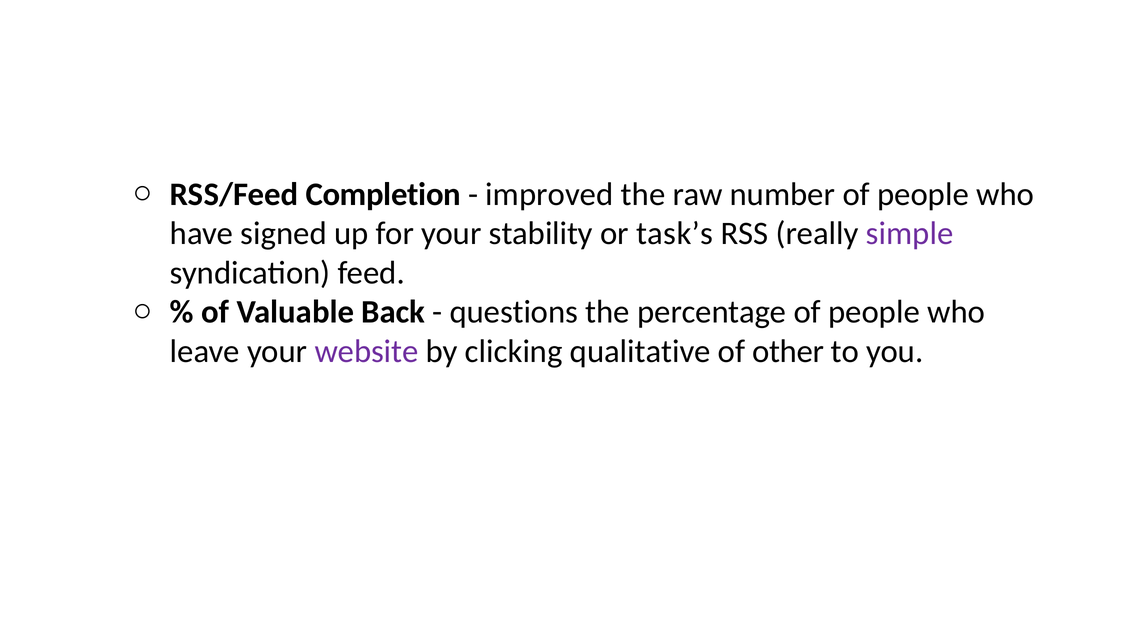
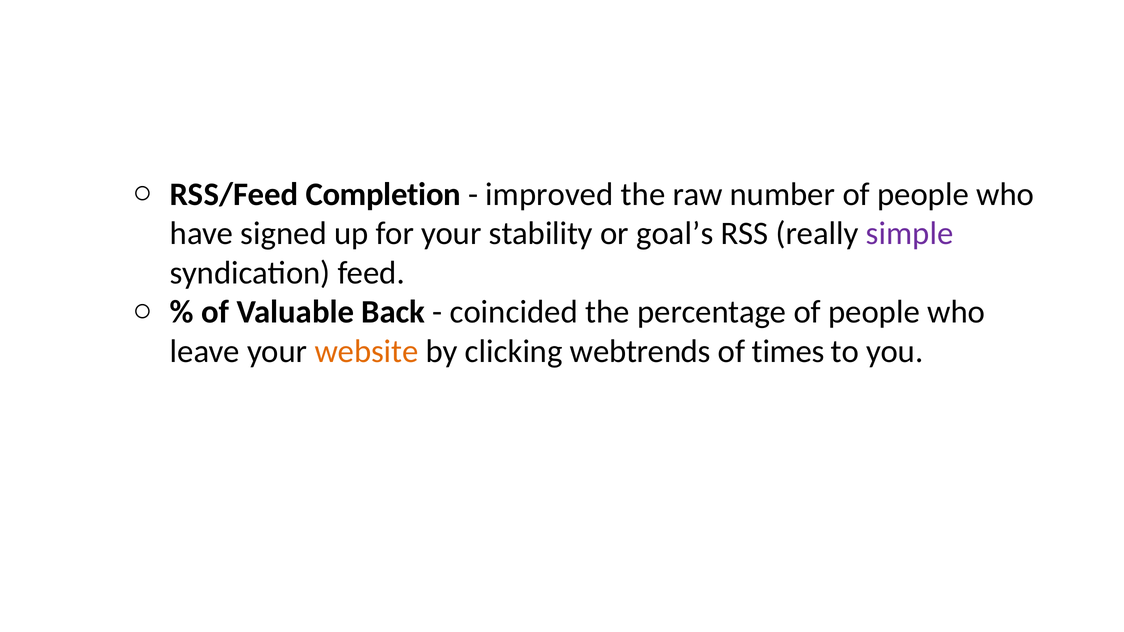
task’s: task’s -> goal’s (675, 234)
questions: questions -> coincided (514, 312)
website colour: purple -> orange (367, 351)
qualitative: qualitative -> webtrends (640, 351)
other: other -> times (788, 351)
